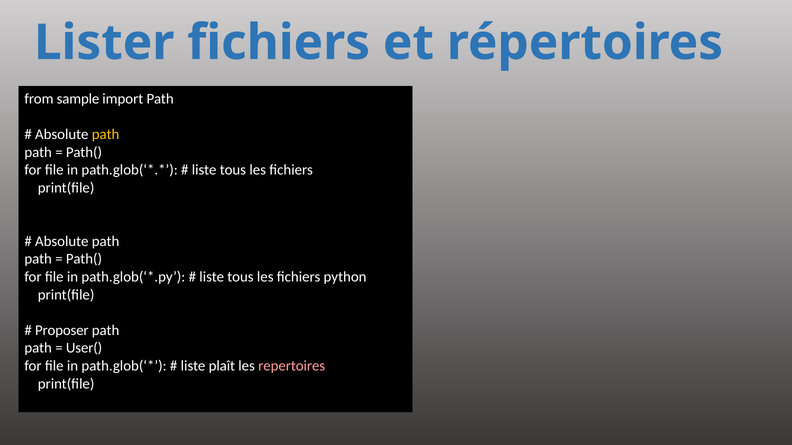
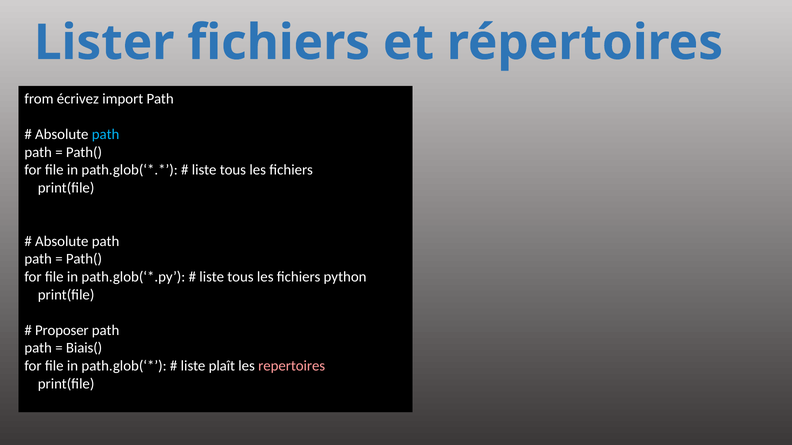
sample: sample -> écrivez (78, 99)
path colour: yellow -> light blue (106, 135)
User(: User( -> Biais( (84, 348)
